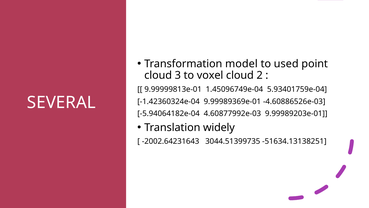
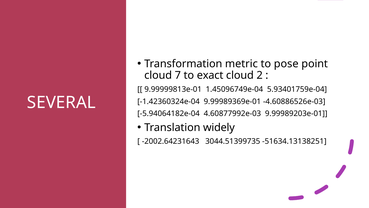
model: model -> metric (241, 64)
used: used -> pose (286, 64)
3: 3 -> 7 (178, 75)
voxel: voxel -> exact (210, 75)
